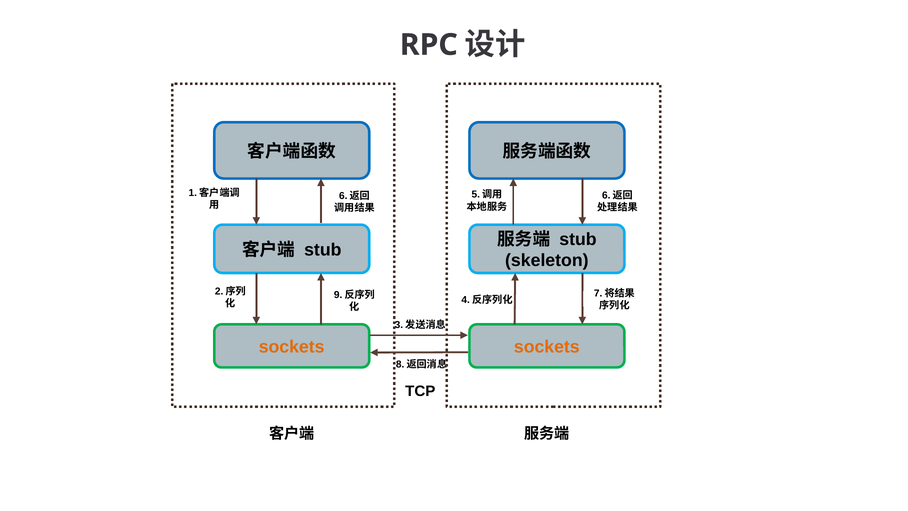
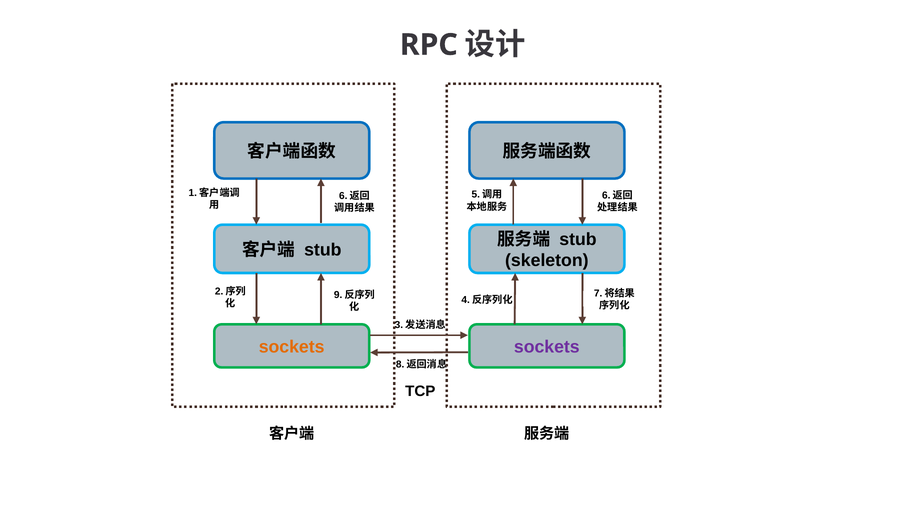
sockets colour: orange -> purple (547, 347)
